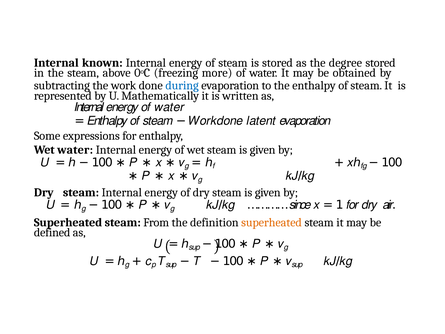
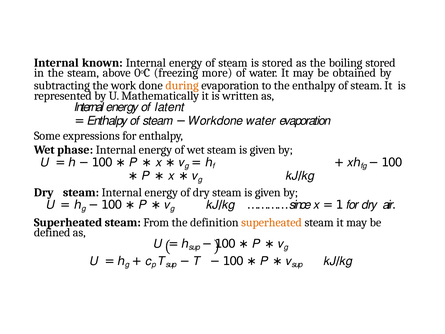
degree: degree -> boiling (346, 63)
during colour: blue -> orange (182, 86)
𝑤𝑎𝑡𝑒𝑟: 𝑤𝑎𝑡𝑒𝑟 -> 𝑙𝑎𝑡𝑒𝑛𝑡 (170, 107)
𝑙𝑎𝑡𝑒𝑛𝑡: 𝑙𝑎𝑡𝑒𝑛𝑡 -> 𝑤𝑎𝑡𝑒𝑟 (261, 121)
Wet water: water -> phase (75, 150)
